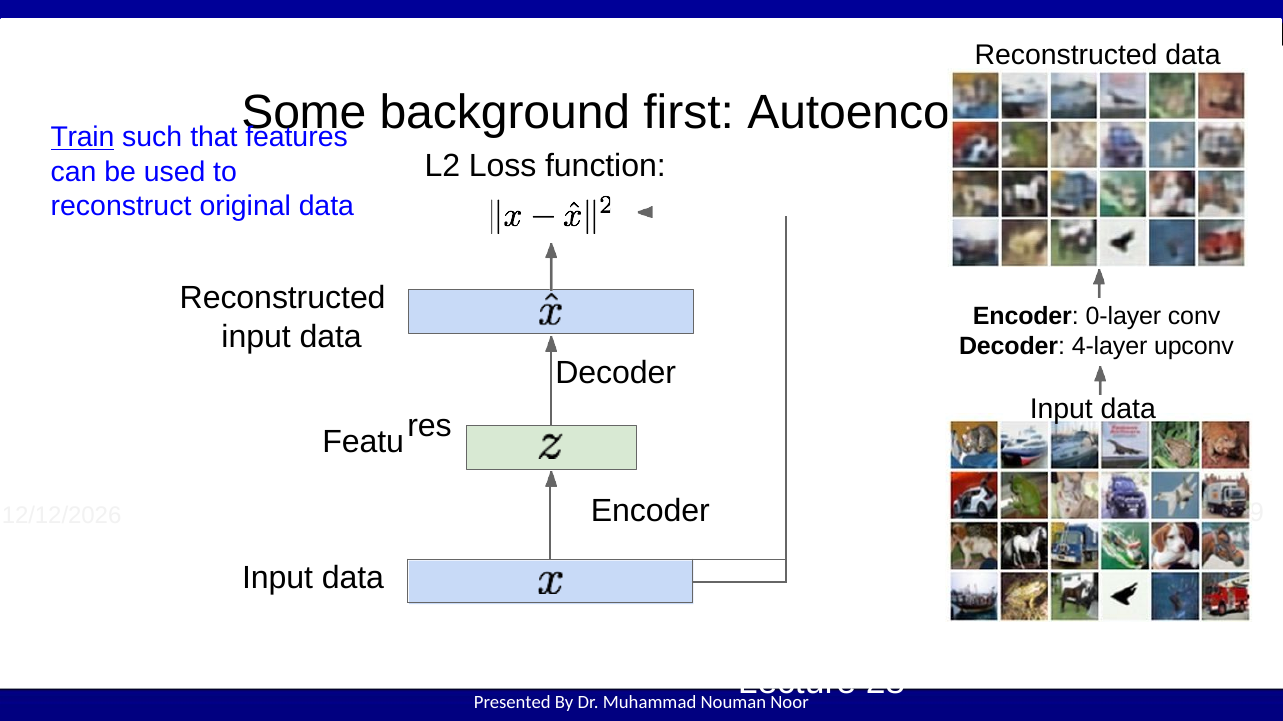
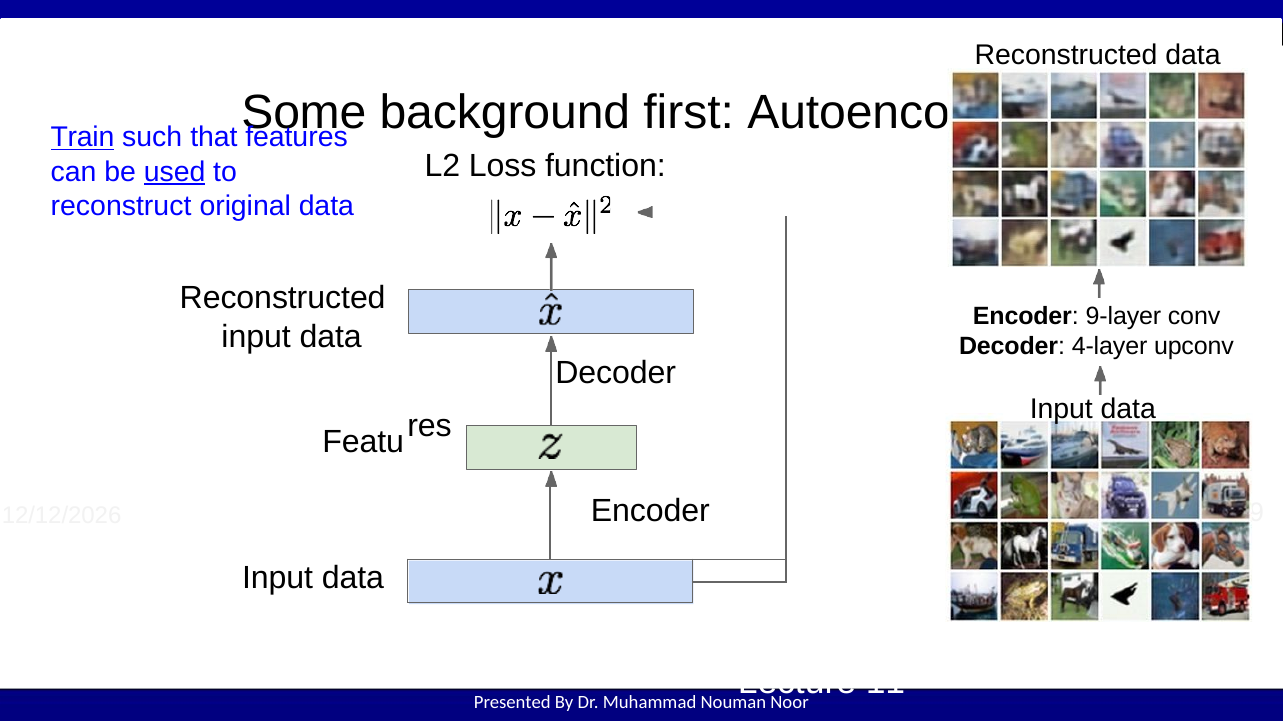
used underline: none -> present (175, 172)
0-layer: 0-layer -> 9-layer (1123, 317)
28: 28 -> 11 (886, 682)
